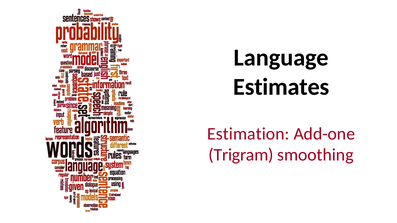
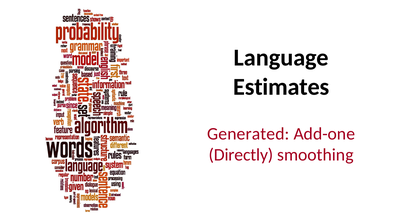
Estimation: Estimation -> Generated (248, 134)
Trigram: Trigram -> Directly (241, 155)
